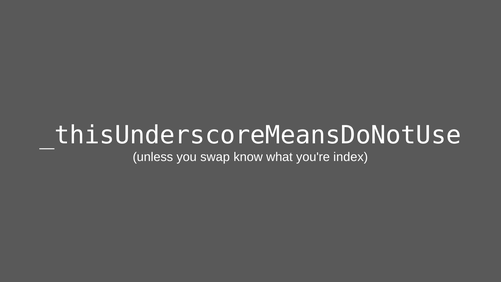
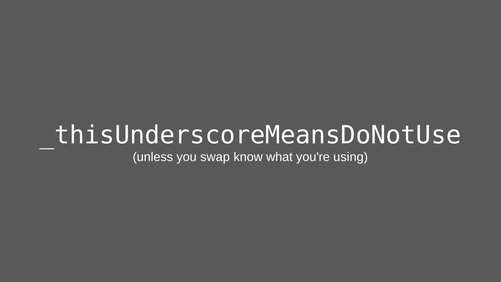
index: index -> using (351, 157)
